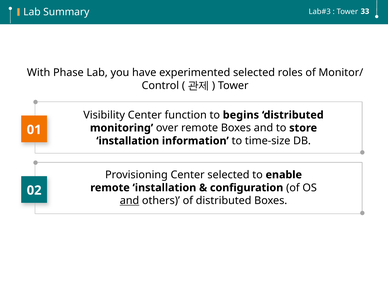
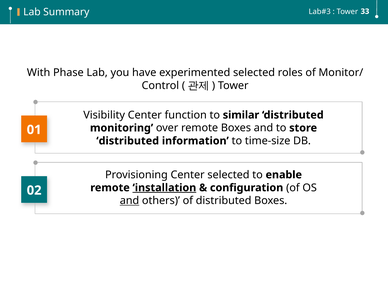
begins: begins -> similar (241, 115)
installation: installation -> distributed (128, 141)
installation underline: none -> present (164, 188)
